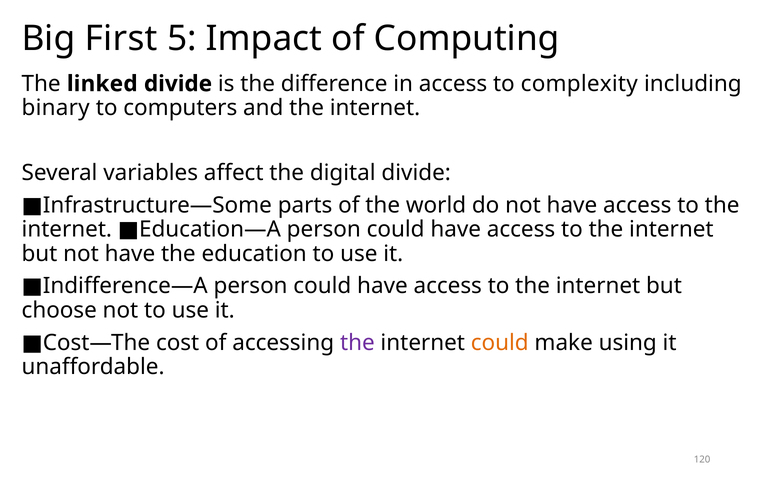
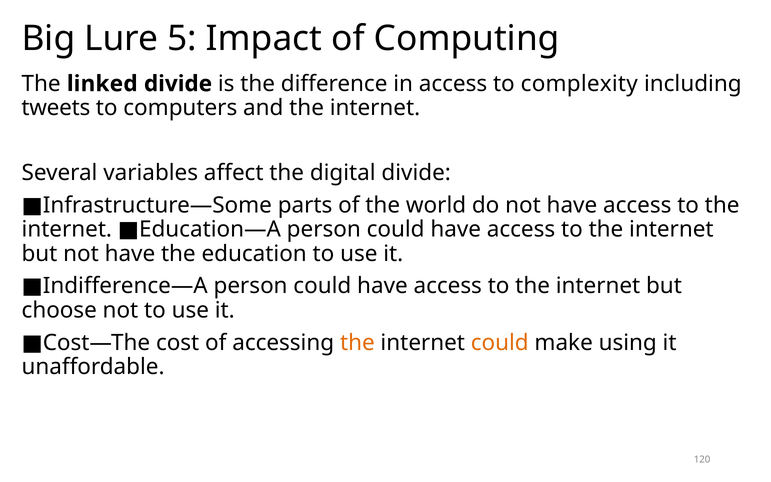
First: First -> Lure (121, 39)
binary: binary -> tweets (56, 108)
the colour: purple -> orange (357, 343)
